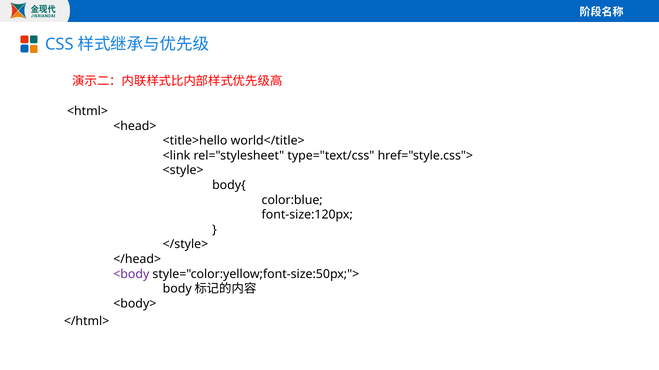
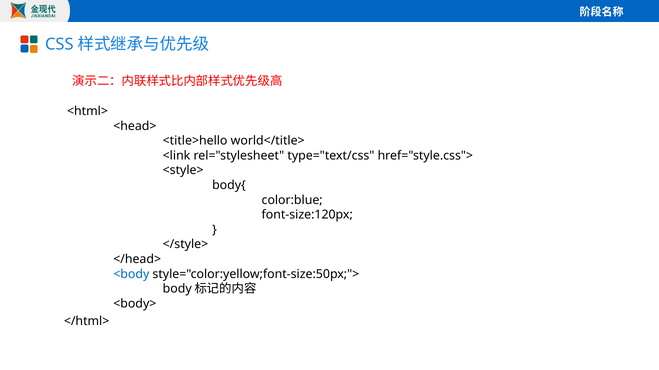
<body colour: purple -> blue (131, 274)
